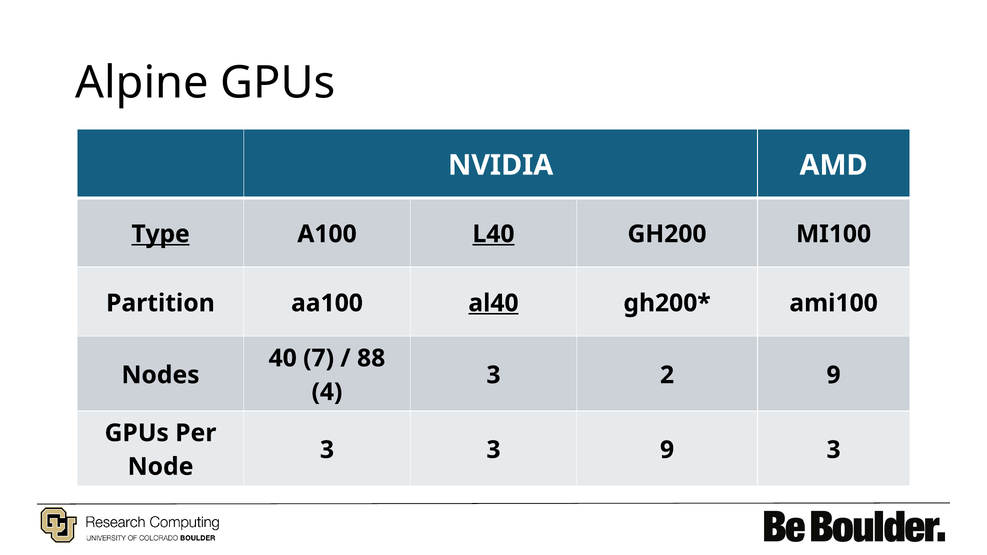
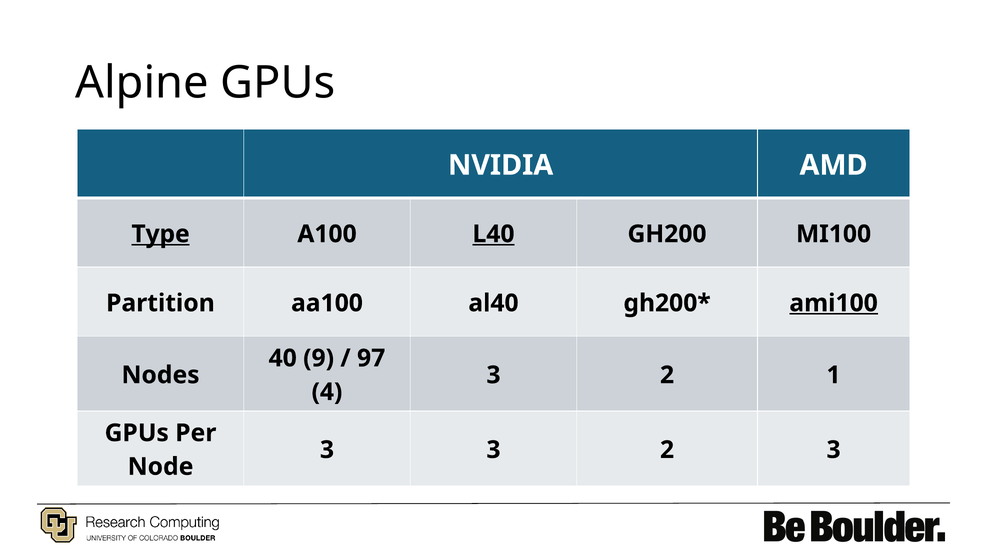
al40 underline: present -> none (493, 303)
ami100 underline: none -> present (834, 303)
7: 7 -> 9 (319, 358)
88: 88 -> 97 (371, 358)
2 9: 9 -> 1 (834, 375)
3 3 9: 9 -> 2 (667, 450)
